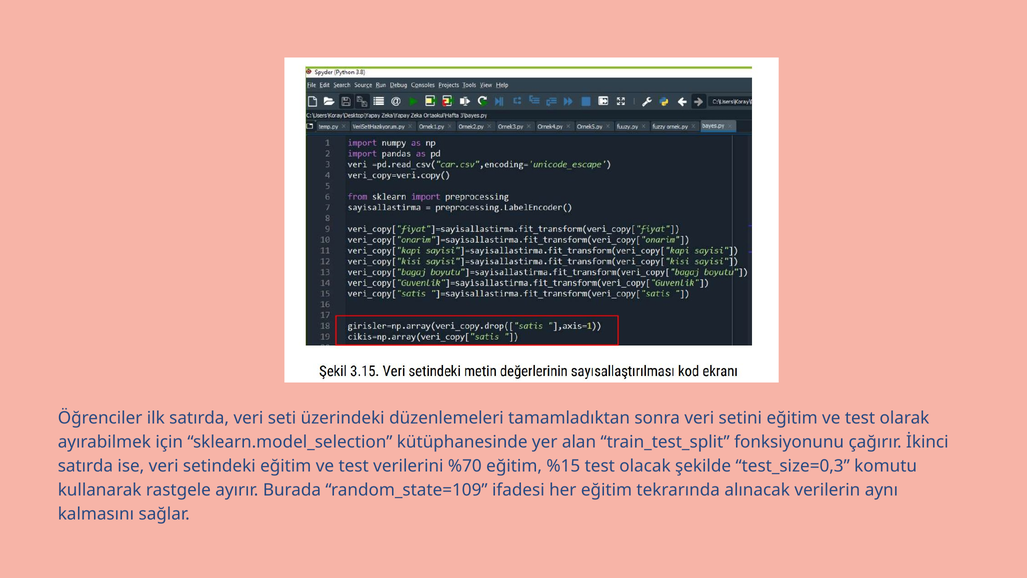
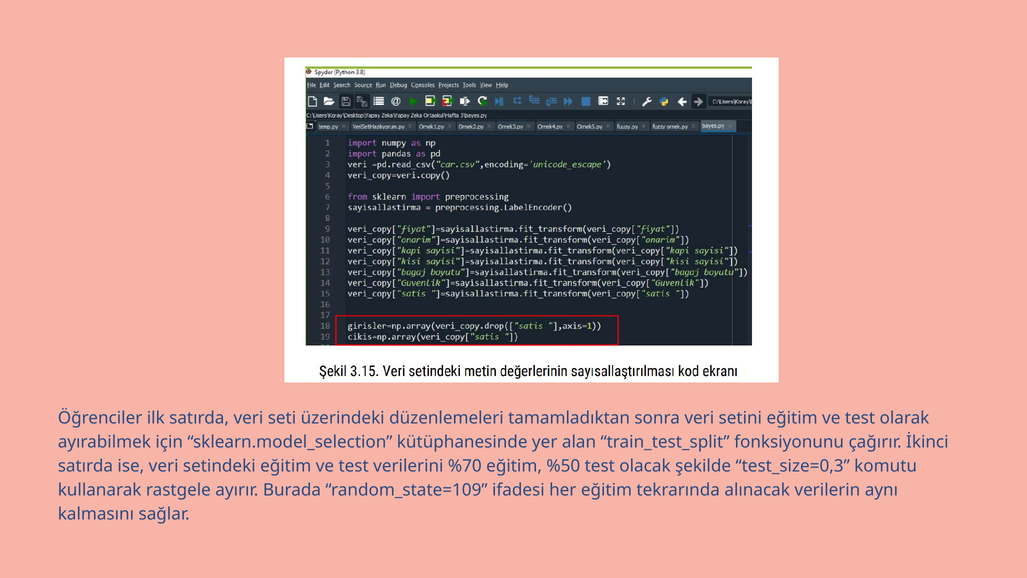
%15: %15 -> %50 (563, 466)
